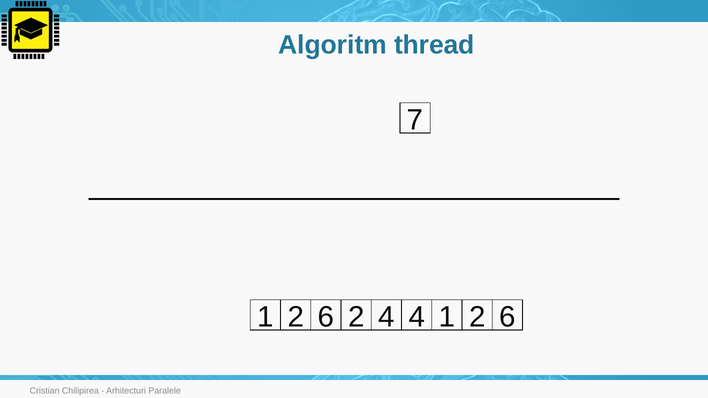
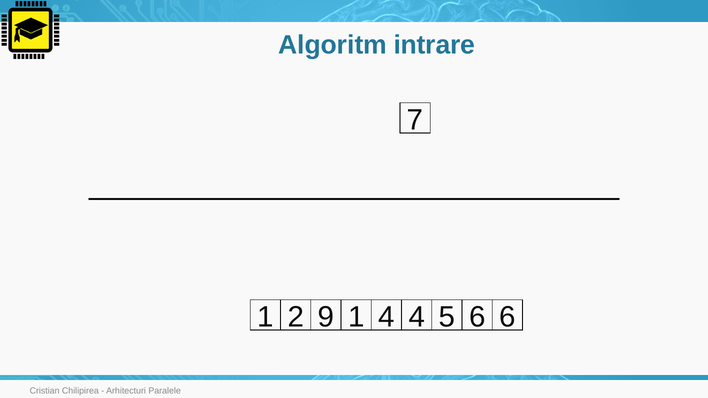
thread: thread -> intrare (434, 45)
6: 6 -> 9 (326, 317)
2 2: 2 -> 1 (356, 317)
4 1: 1 -> 5 (447, 317)
4 2: 2 -> 6 (477, 317)
